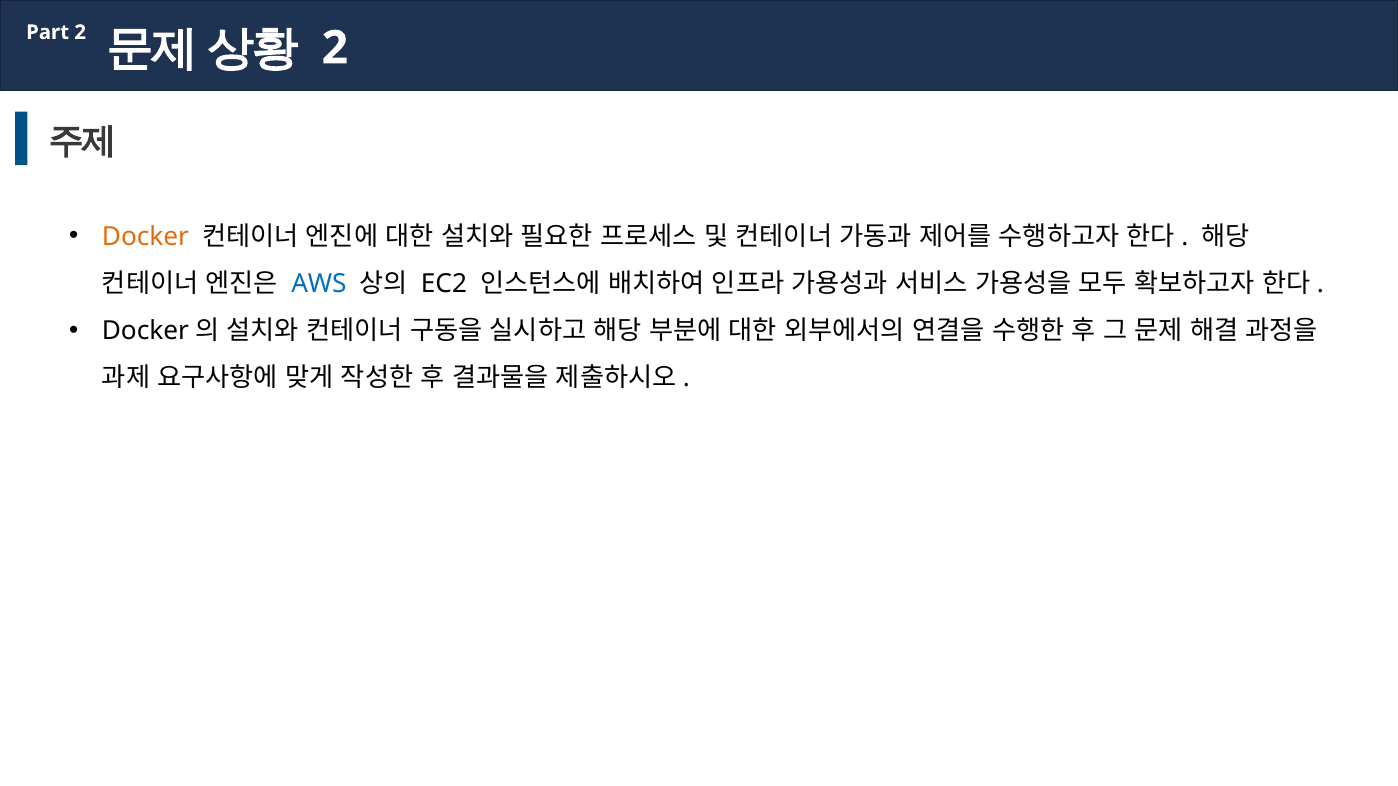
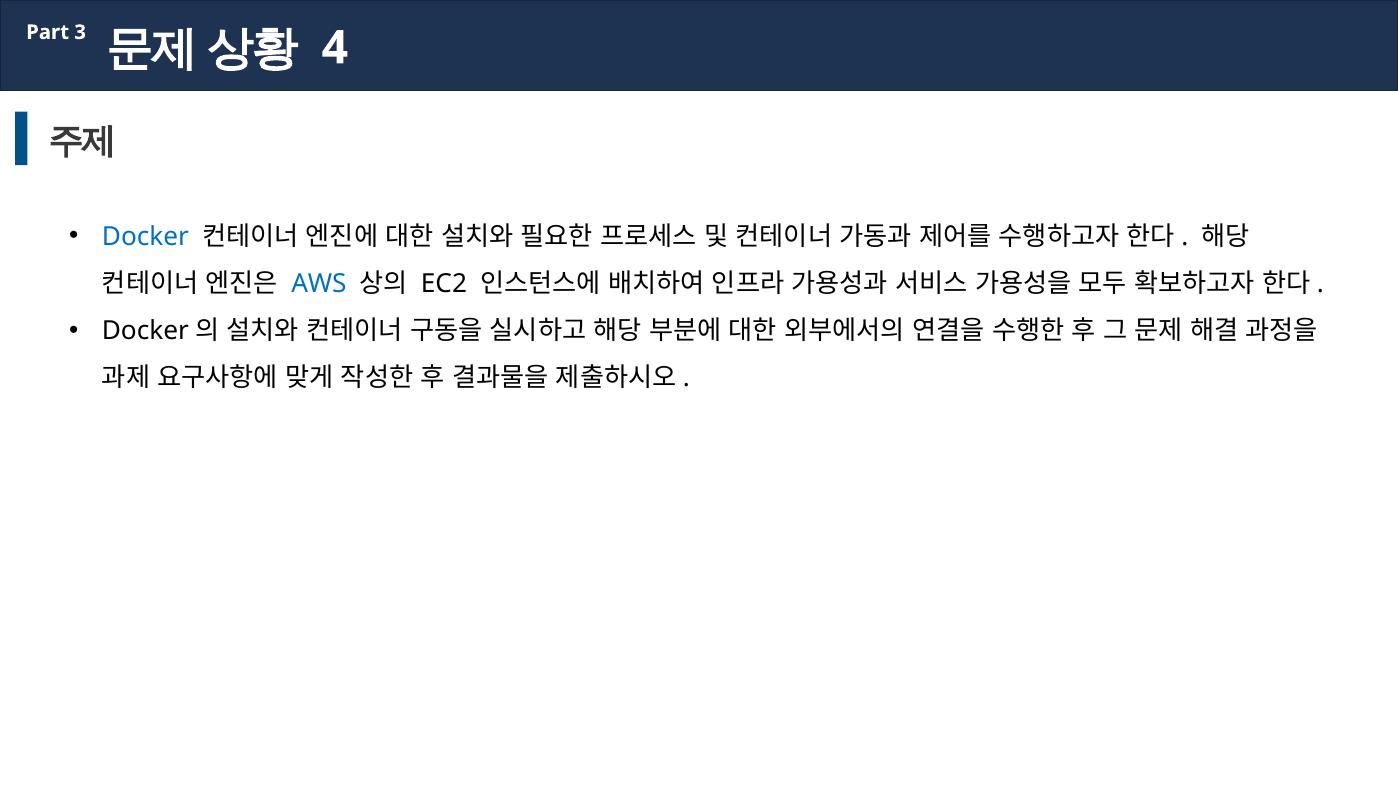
Part 2: 2 -> 3 (80, 32)
2: 2 -> 4 (335, 48)
Docker colour: orange -> blue (145, 237)
